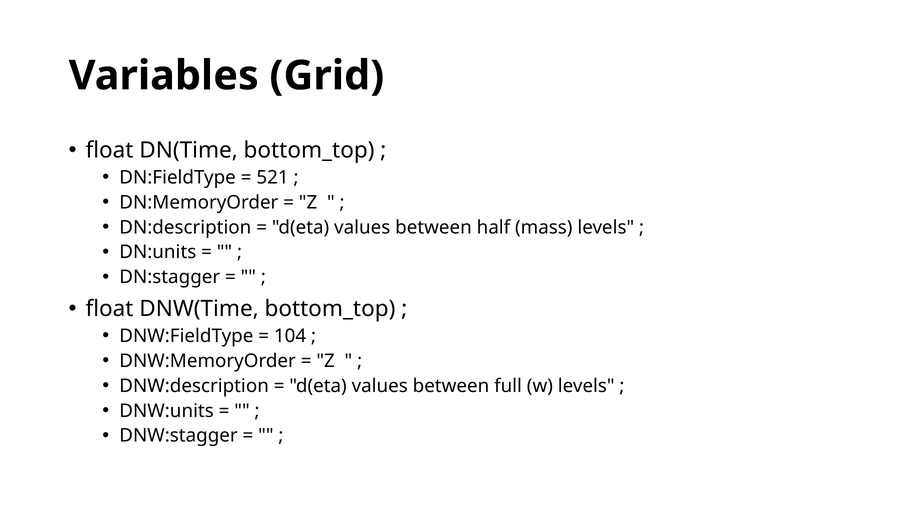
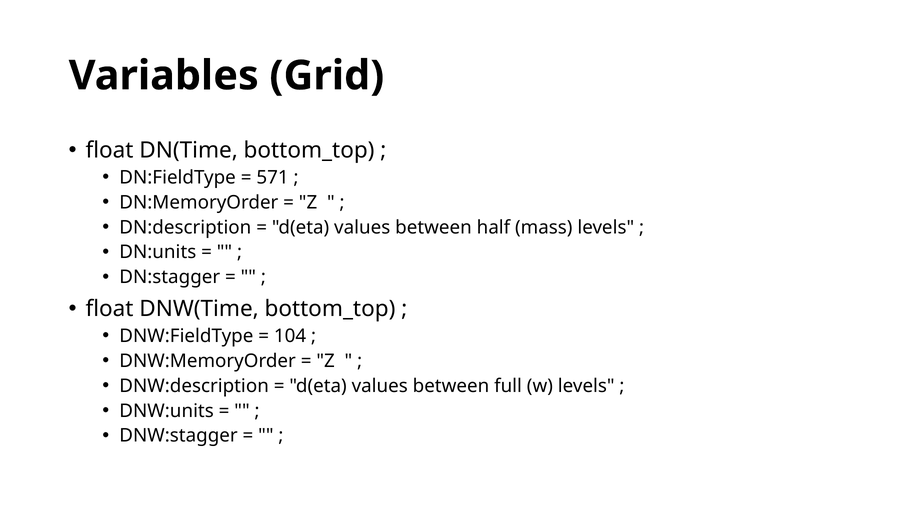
521: 521 -> 571 (273, 177)
